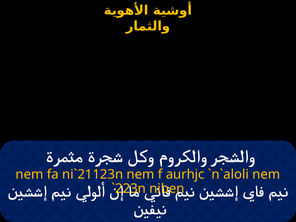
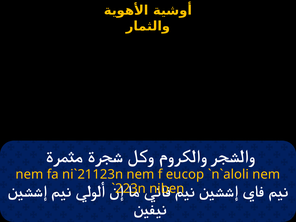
aurhjc: aurhjc -> eucop (185, 174)
